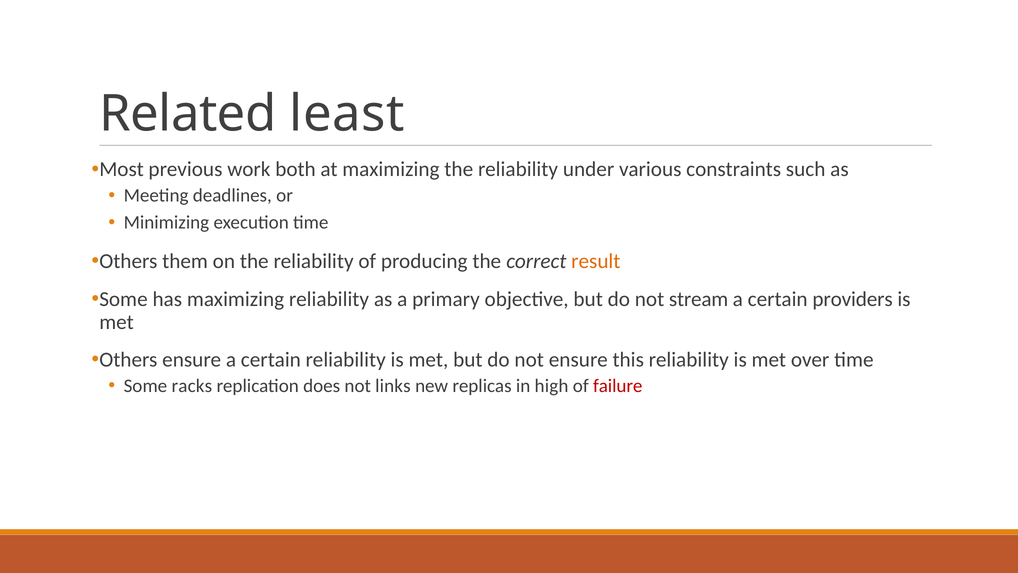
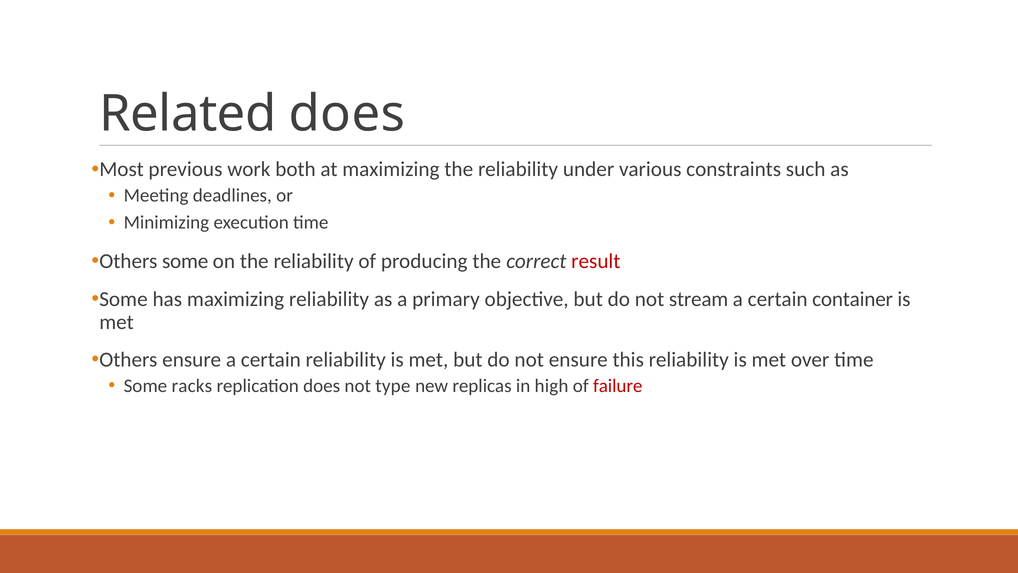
Related least: least -> does (347, 114)
Others them: them -> some (185, 261)
result colour: orange -> red (596, 261)
providers: providers -> container (853, 299)
links: links -> type (393, 386)
